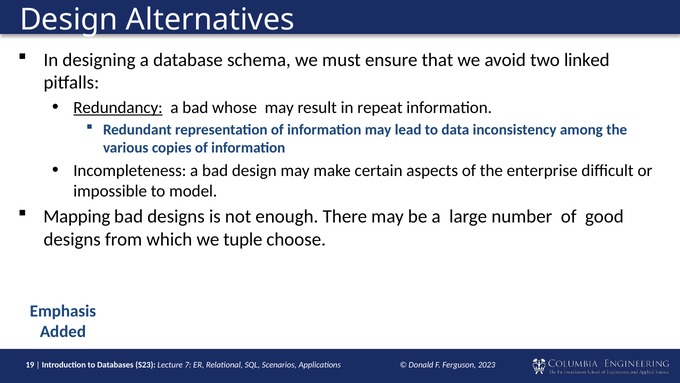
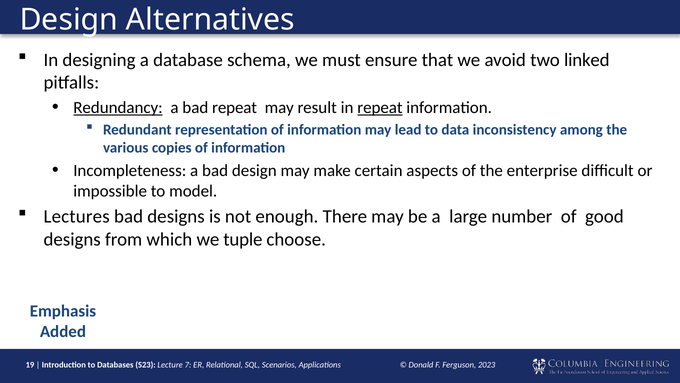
bad whose: whose -> repeat (235, 107)
repeat underline: none -> present (380, 107)
Mapping: Mapping -> Lectures (77, 216)
